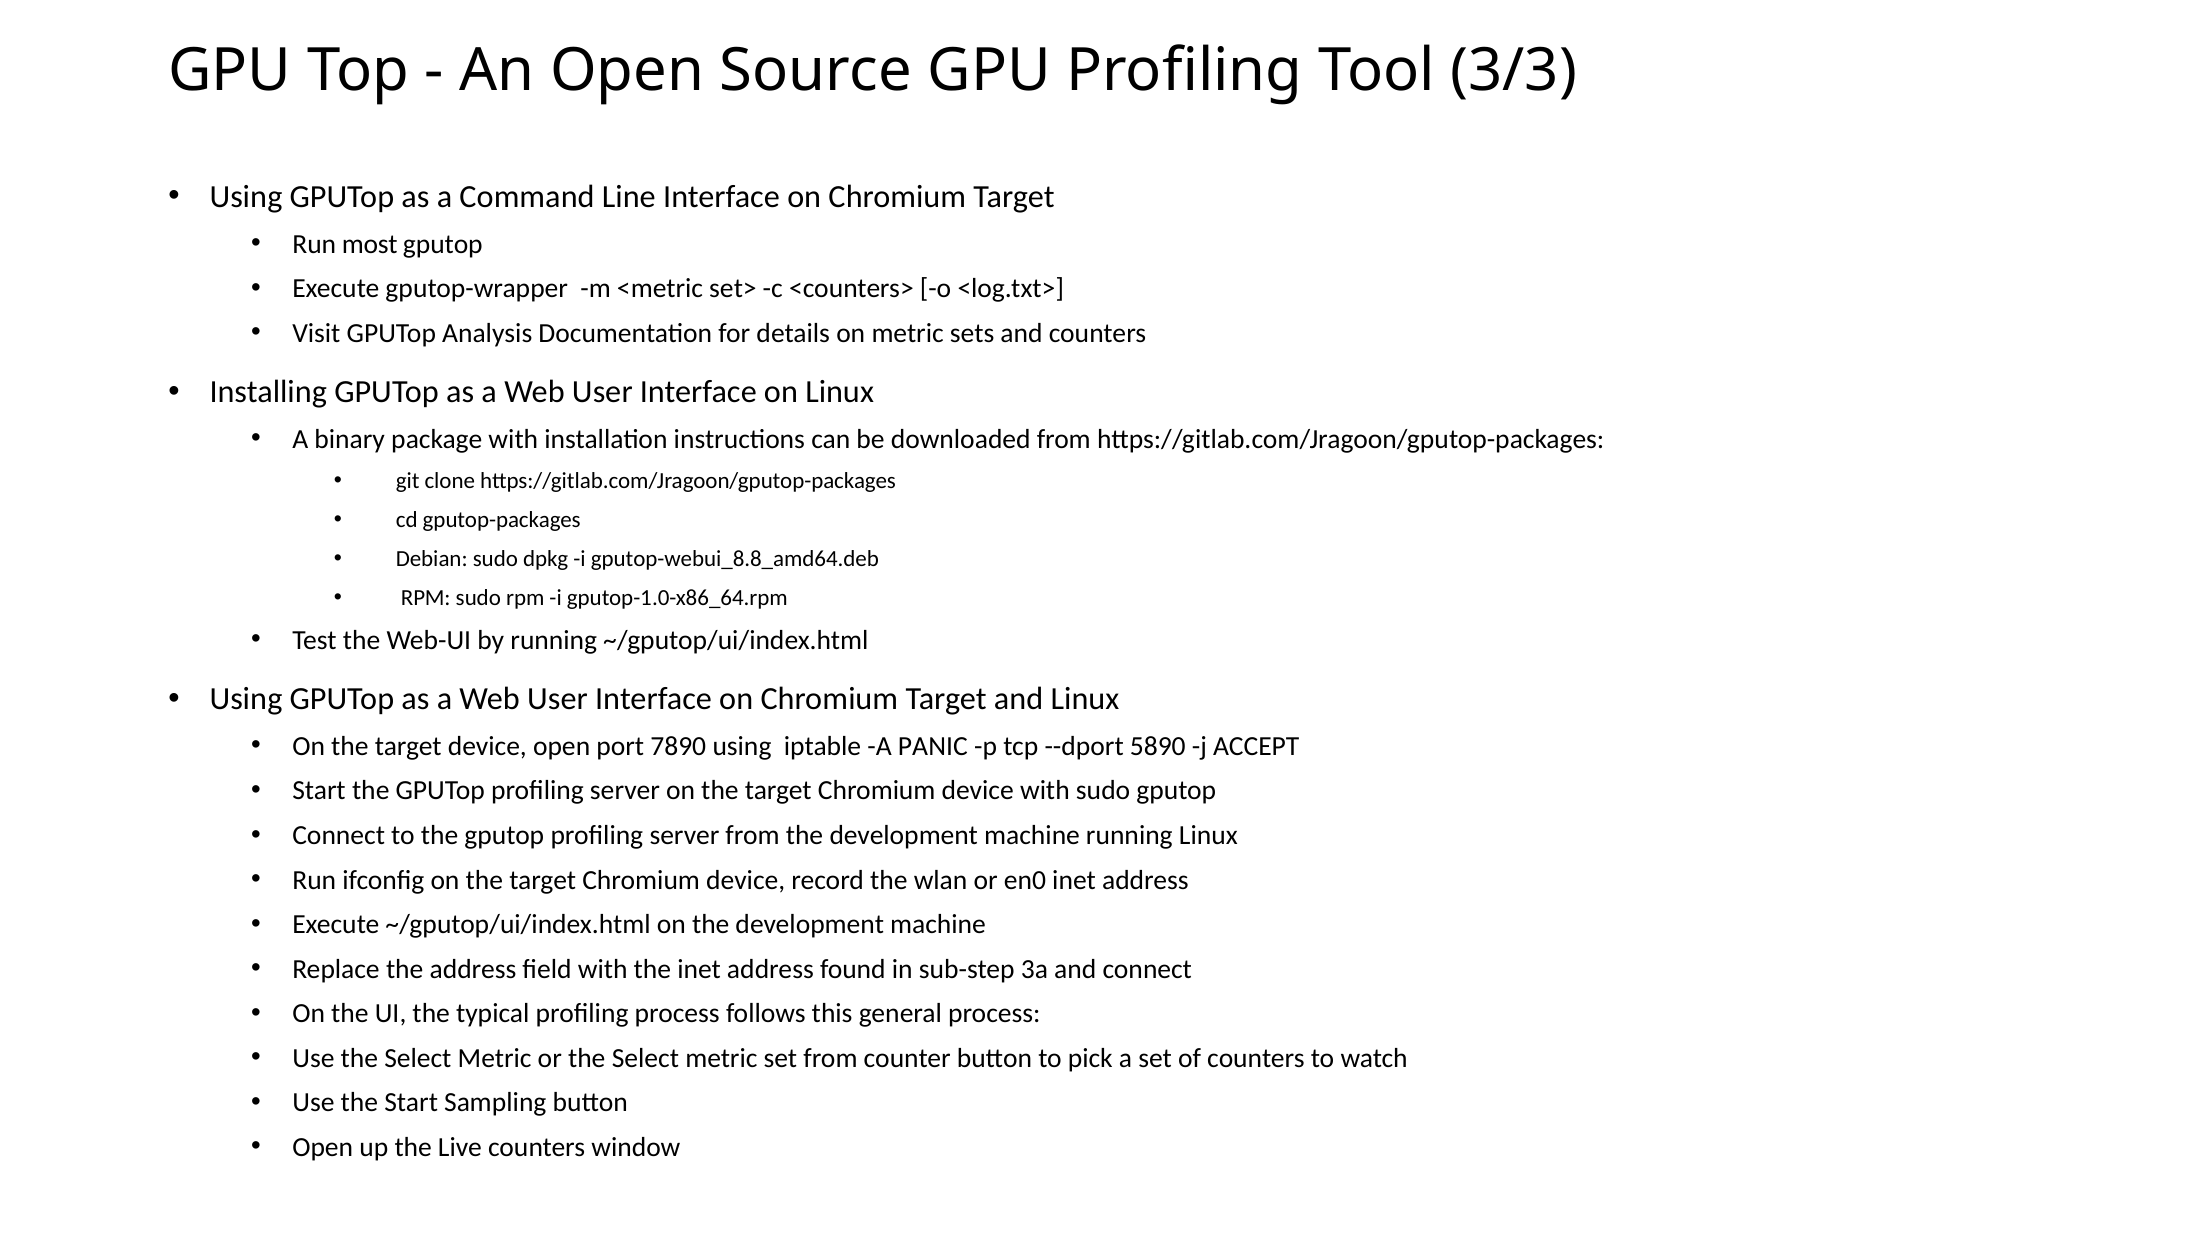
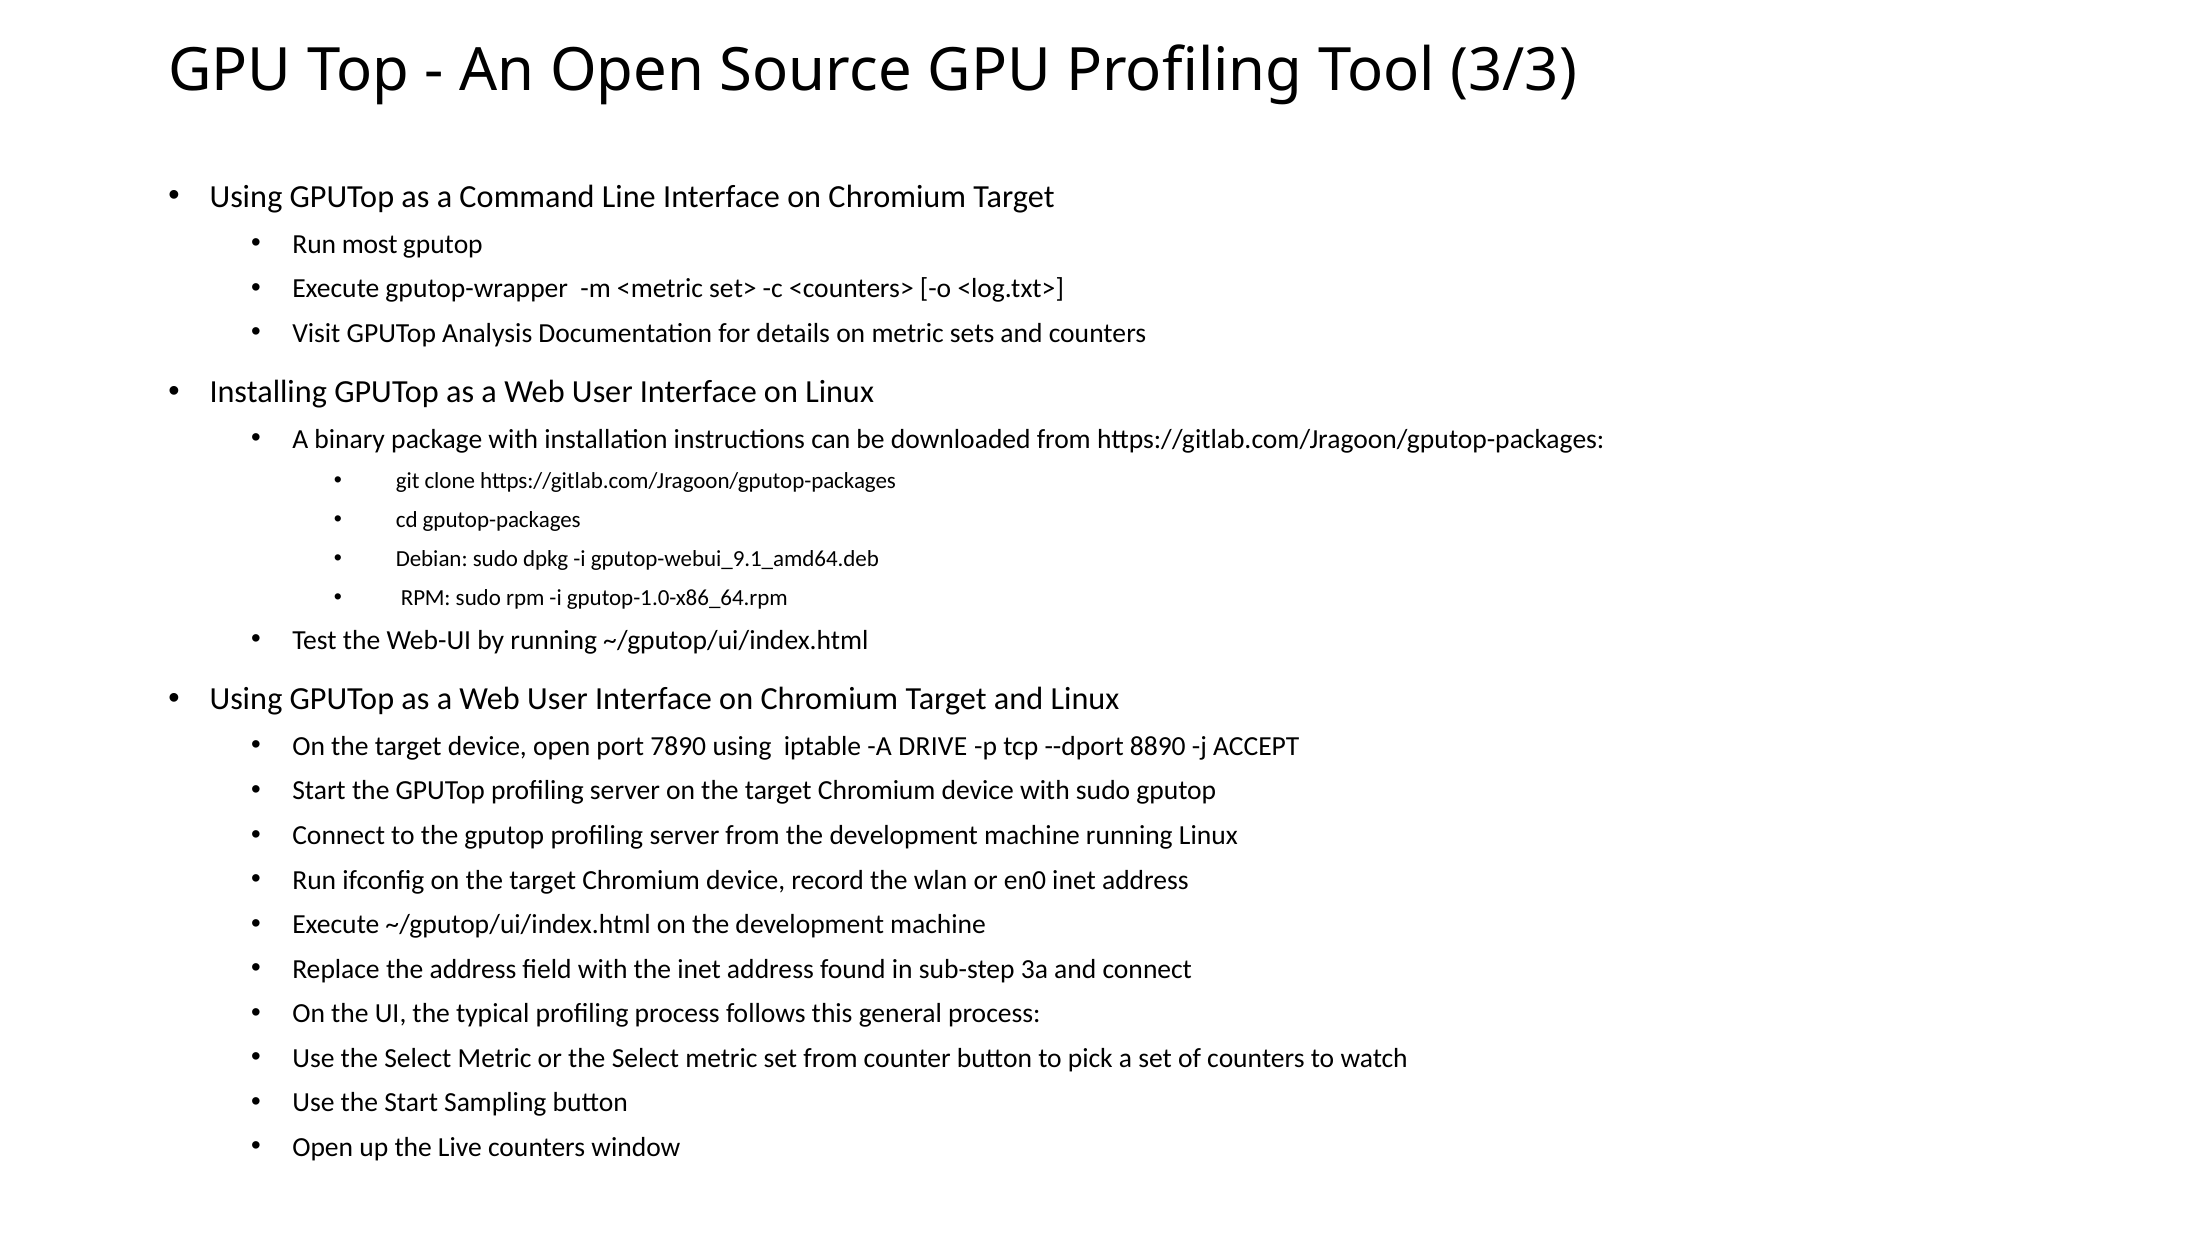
gputop-webui_8.8_amd64.deb: gputop-webui_8.8_amd64.deb -> gputop-webui_9.1_amd64.deb (735, 559)
PANIC: PANIC -> DRIVE (933, 747)
5890: 5890 -> 8890 (1158, 747)
